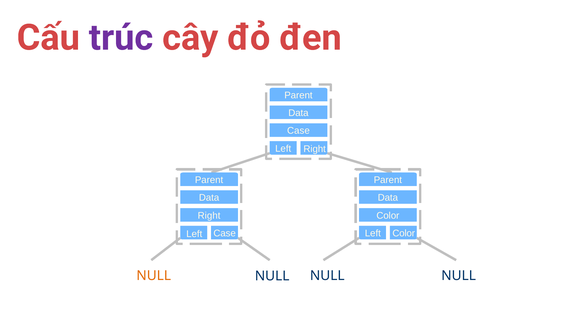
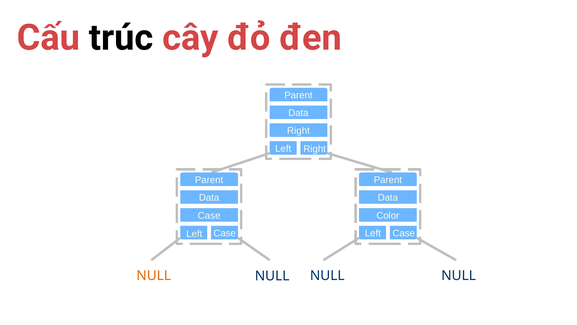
trúc colour: purple -> black (121, 38)
Case: Case -> Right (298, 131)
Right: Right -> Case (209, 215)
Color: Color -> Case (404, 233)
